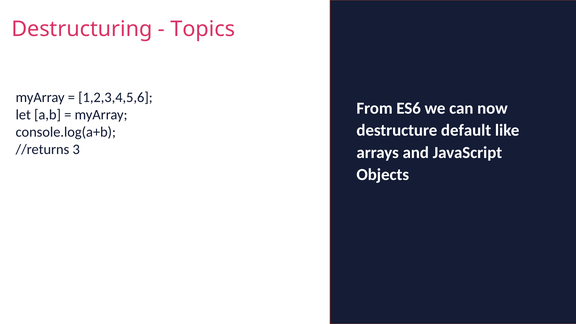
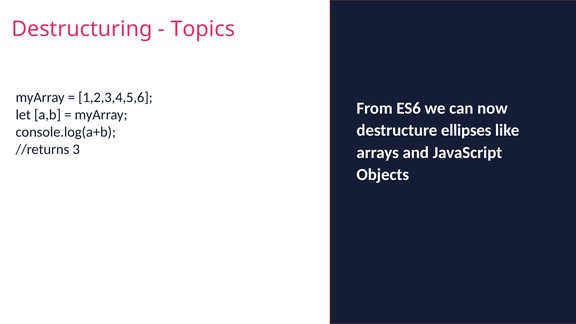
default: default -> ellipses (466, 130)
